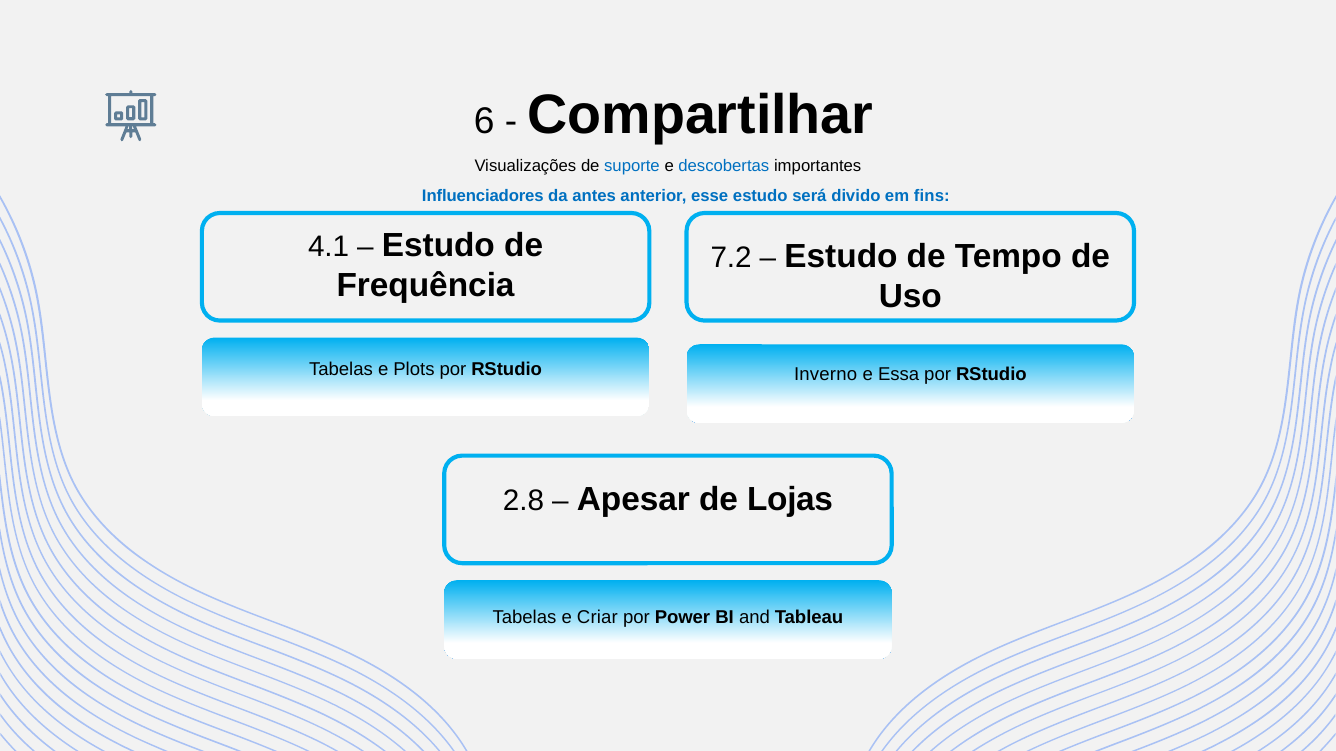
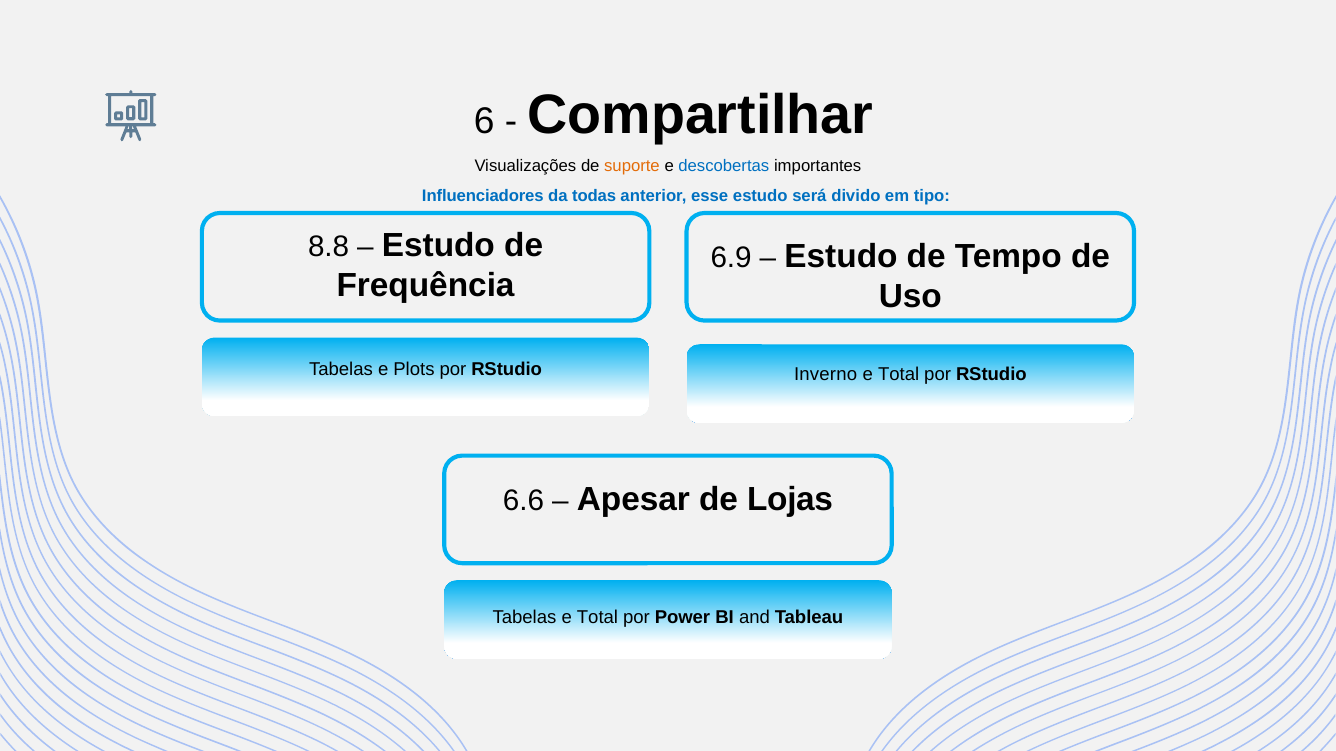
suporte colour: blue -> orange (632, 166)
antes: antes -> todas (594, 196)
fins: fins -> tipo (932, 196)
4.1: 4.1 -> 8.8 (329, 247)
7.2: 7.2 -> 6.9 (731, 258)
Essa: Essa -> Total (899, 375)
2.8: 2.8 -> 6.6 (524, 501)
Tabelas e Criar: Criar -> Total (598, 618)
